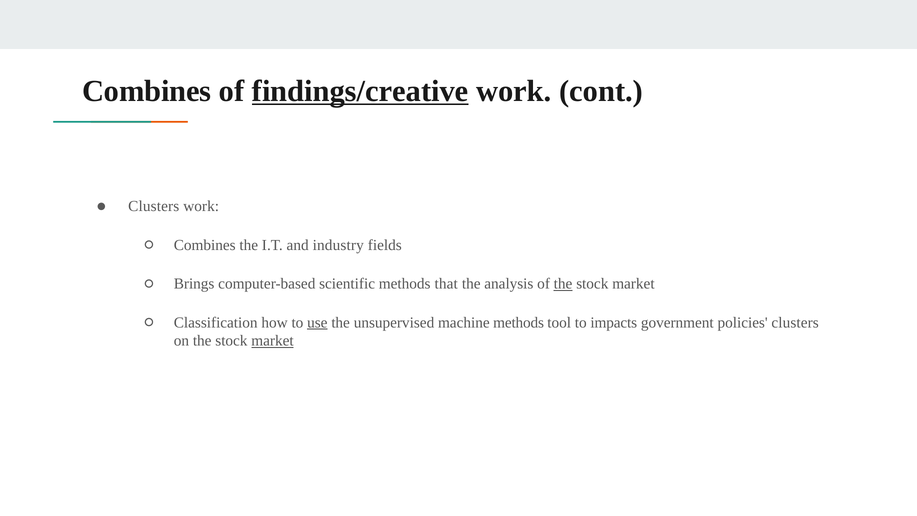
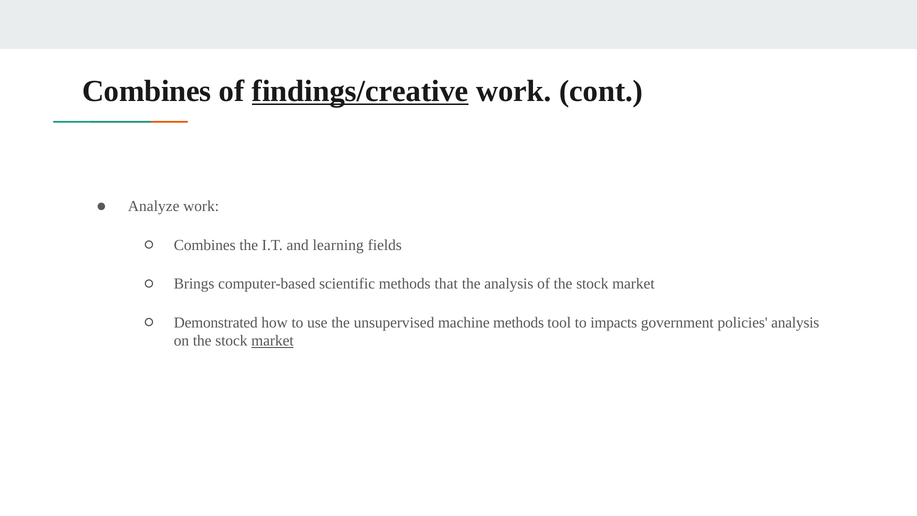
Clusters: Clusters -> Analyze (154, 206)
industry: industry -> learning (338, 245)
the underline: present -> none (563, 284)
Classification: Classification -> Demonstrated (216, 322)
use underline: present -> none (317, 322)
policies clusters: clusters -> analysis (795, 322)
